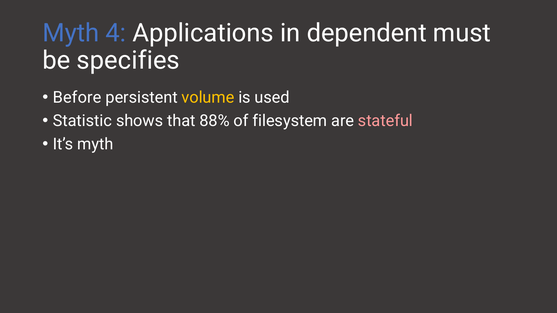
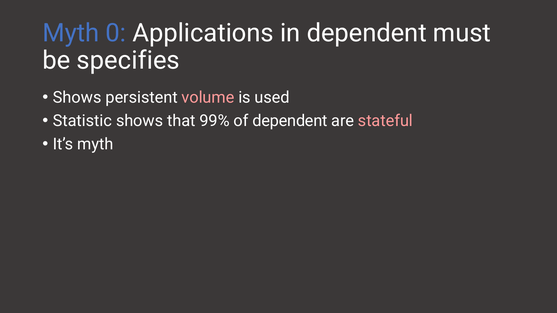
4: 4 -> 0 (116, 33)
Before: Before -> Shows (77, 97)
volume colour: yellow -> pink (208, 97)
88%: 88% -> 99% (215, 121)
of filesystem: filesystem -> dependent (290, 121)
